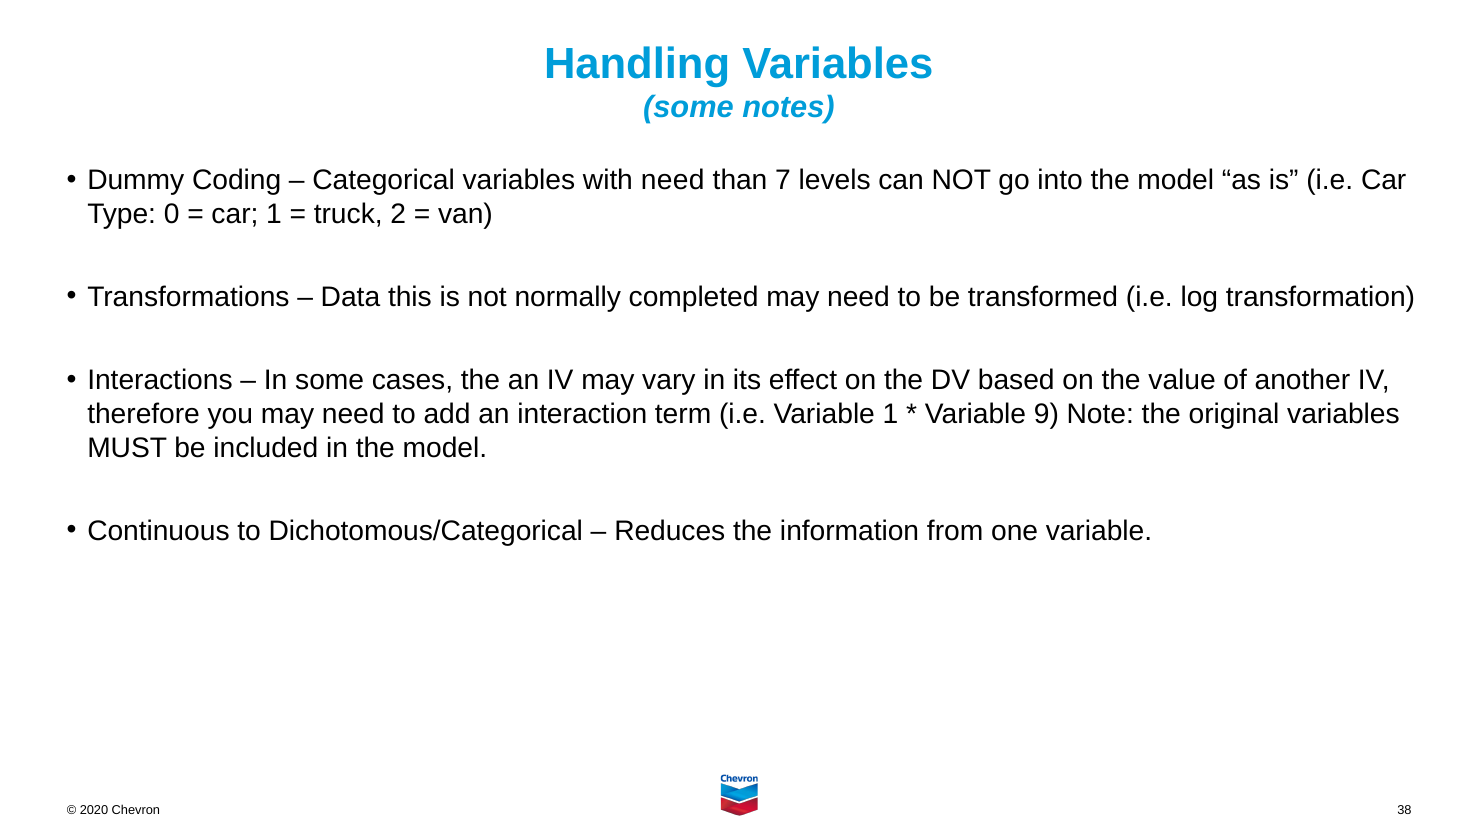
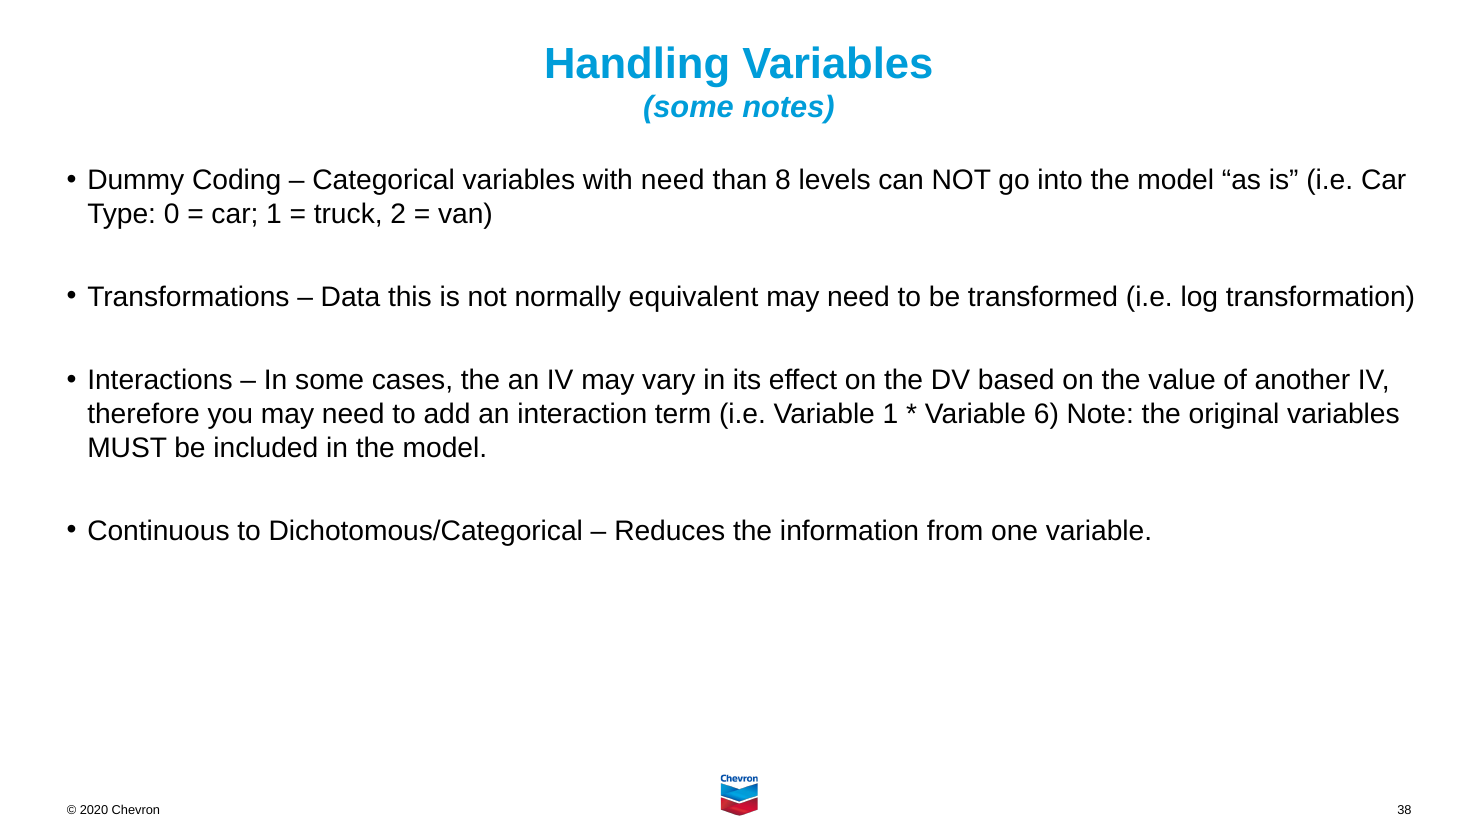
7: 7 -> 8 (783, 180)
completed: completed -> equivalent (694, 297)
9: 9 -> 6 (1046, 414)
